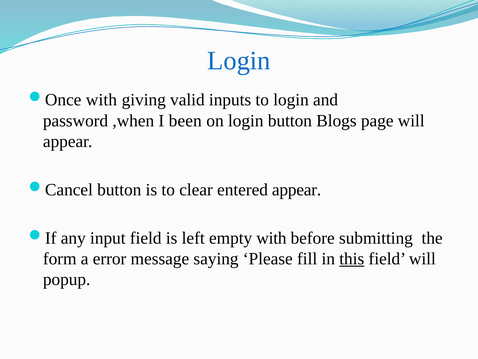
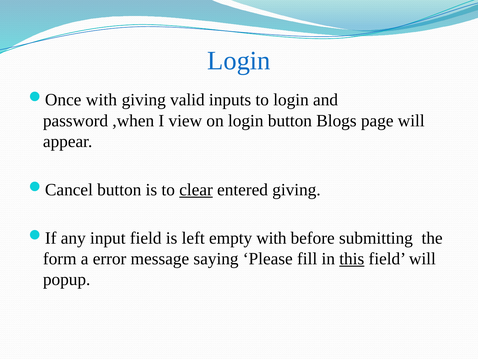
been: been -> view (185, 121)
clear underline: none -> present (196, 189)
entered appear: appear -> giving (296, 189)
